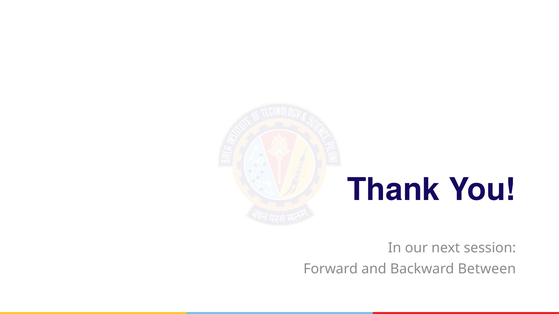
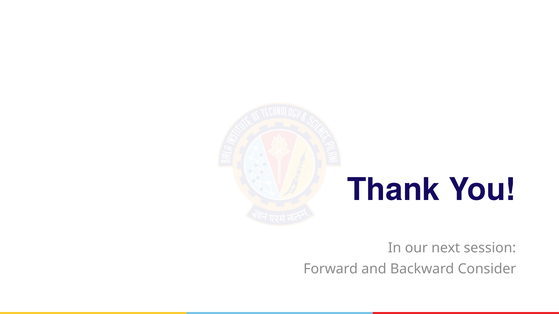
Between: Between -> Consider (487, 269)
